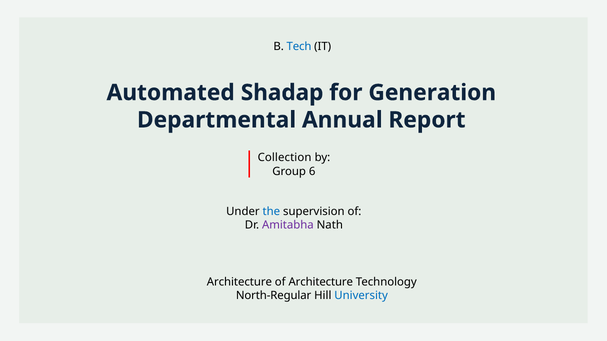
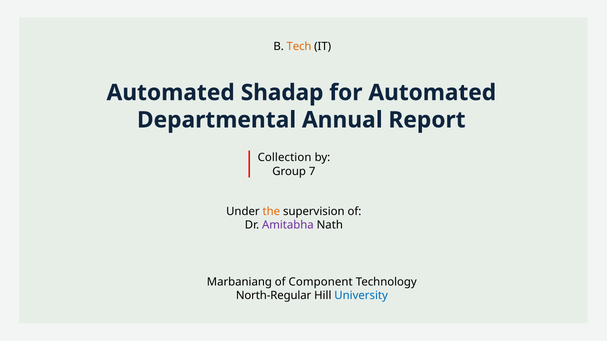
Tech colour: blue -> orange (299, 47)
for Generation: Generation -> Automated (432, 93)
6: 6 -> 7 (312, 172)
the colour: blue -> orange (271, 212)
Architecture: Architecture -> Marbaniang (239, 282)
of Architecture: Architecture -> Component (321, 282)
